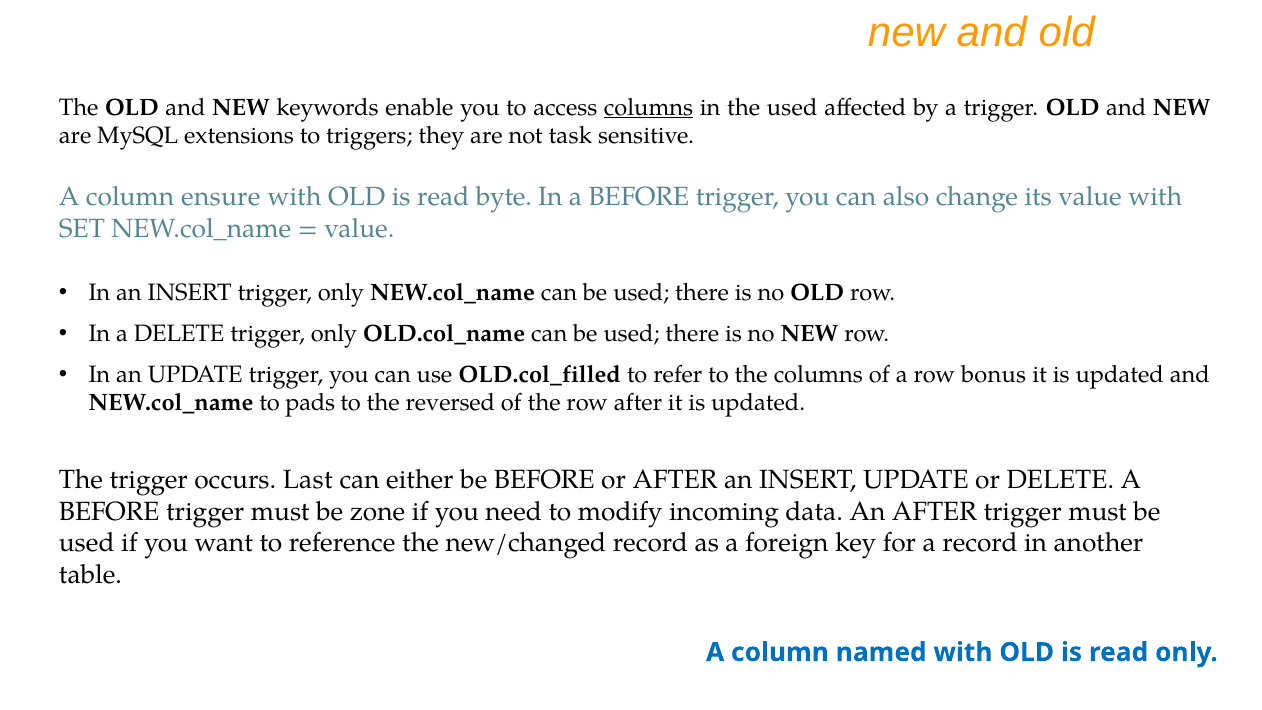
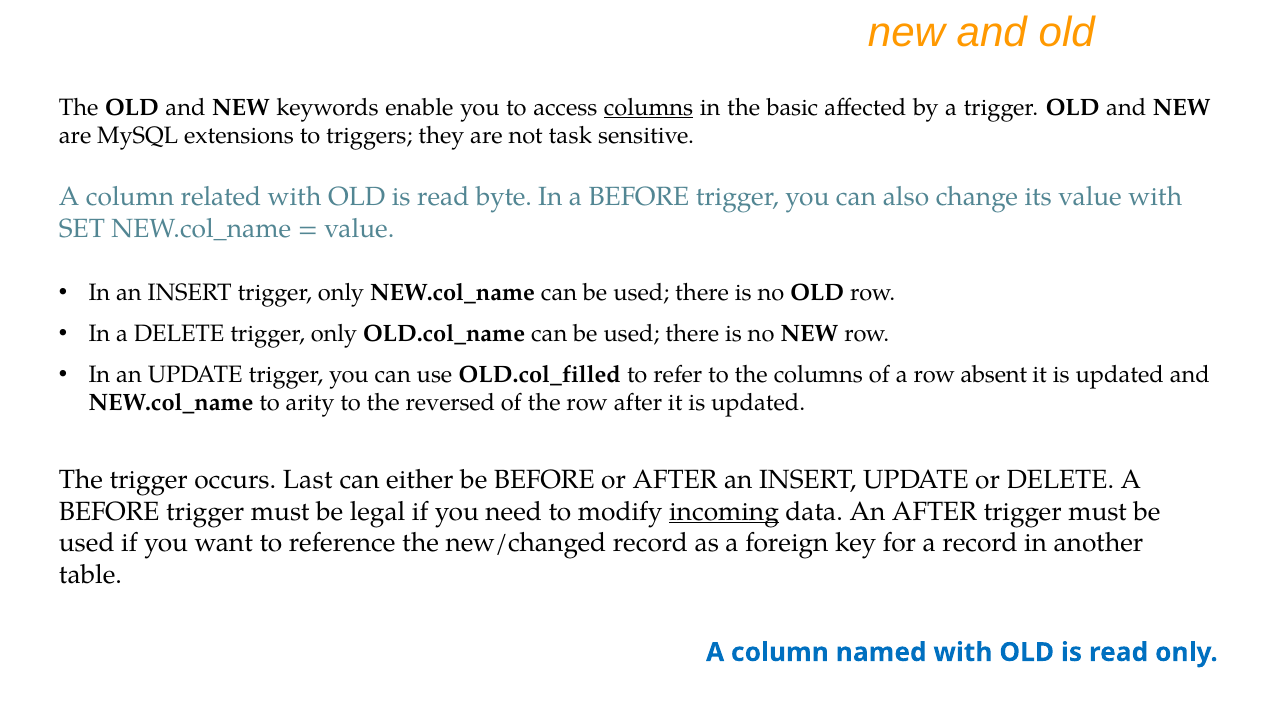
the used: used -> basic (792, 107)
ensure: ensure -> related (221, 197)
bonus: bonus -> absent (994, 375)
pads: pads -> arity (310, 403)
zone: zone -> legal (378, 511)
incoming underline: none -> present (724, 511)
